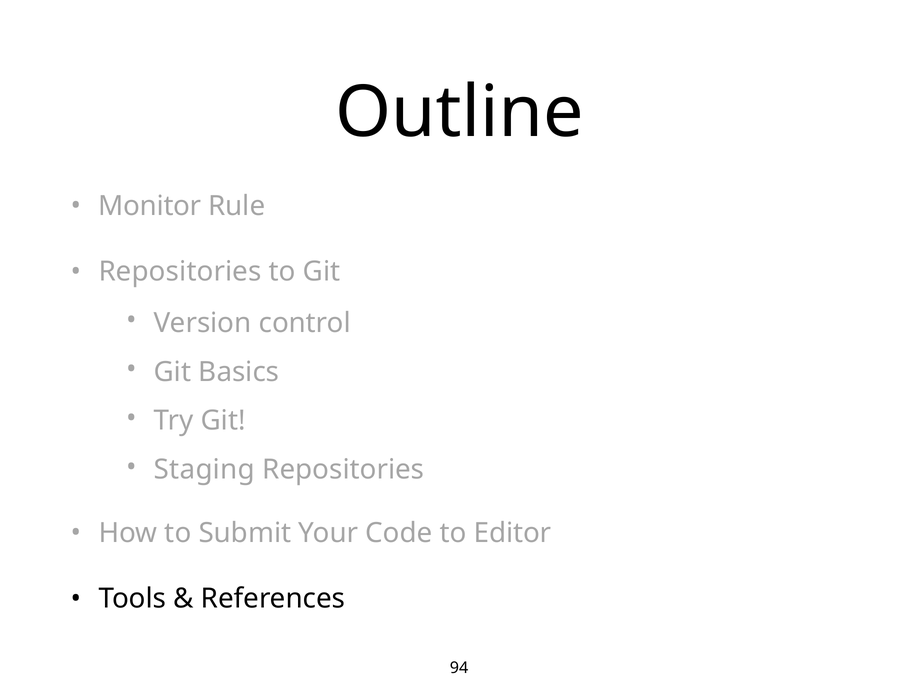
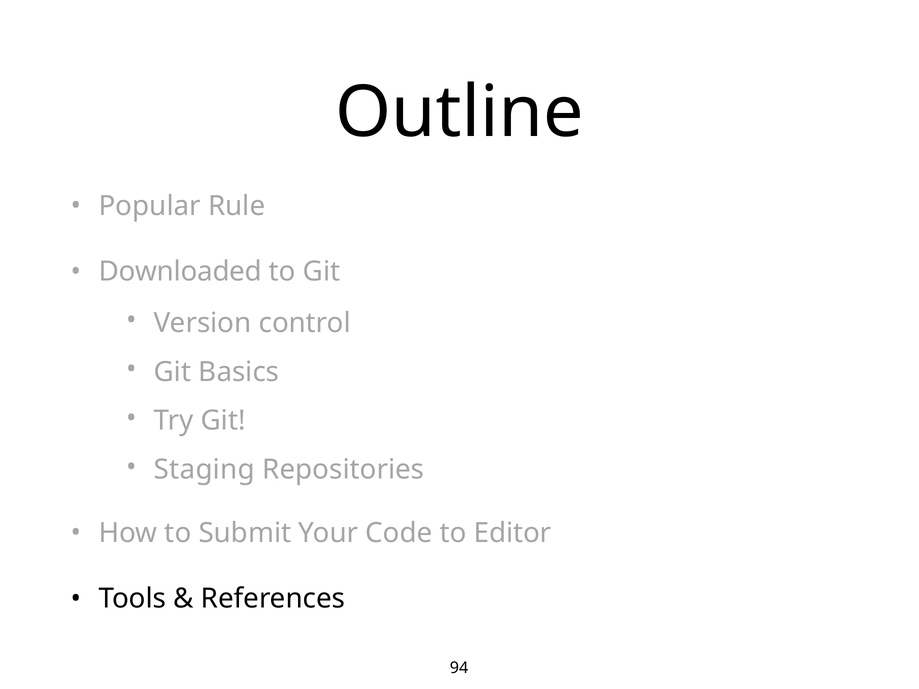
Monitor: Monitor -> Popular (150, 206)
Repositories: Repositories -> Downloaded (180, 272)
